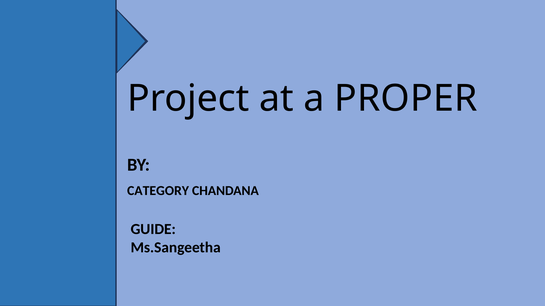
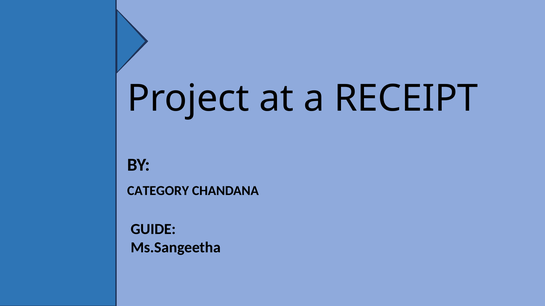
PROPER: PROPER -> RECEIPT (406, 99)
